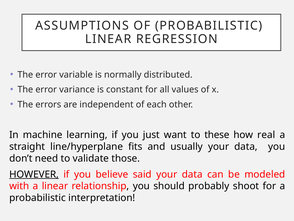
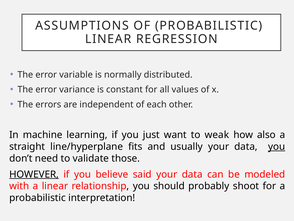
these: these -> weak (217, 135)
real: real -> also (266, 135)
you underline: none -> present (277, 146)
